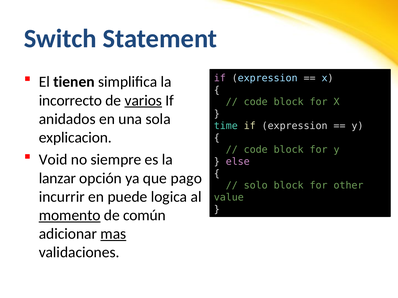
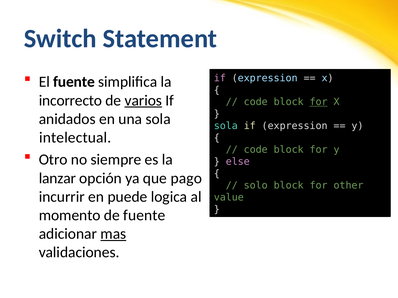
El tienen: tienen -> fuente (74, 82)
for underline: none -> present (319, 102)
time: time -> sola (226, 126)
explicacion: explicacion -> intelectual (75, 138)
Void: Void -> Otro (53, 160)
momento underline: present -> none (70, 216)
de común: común -> fuente (144, 216)
